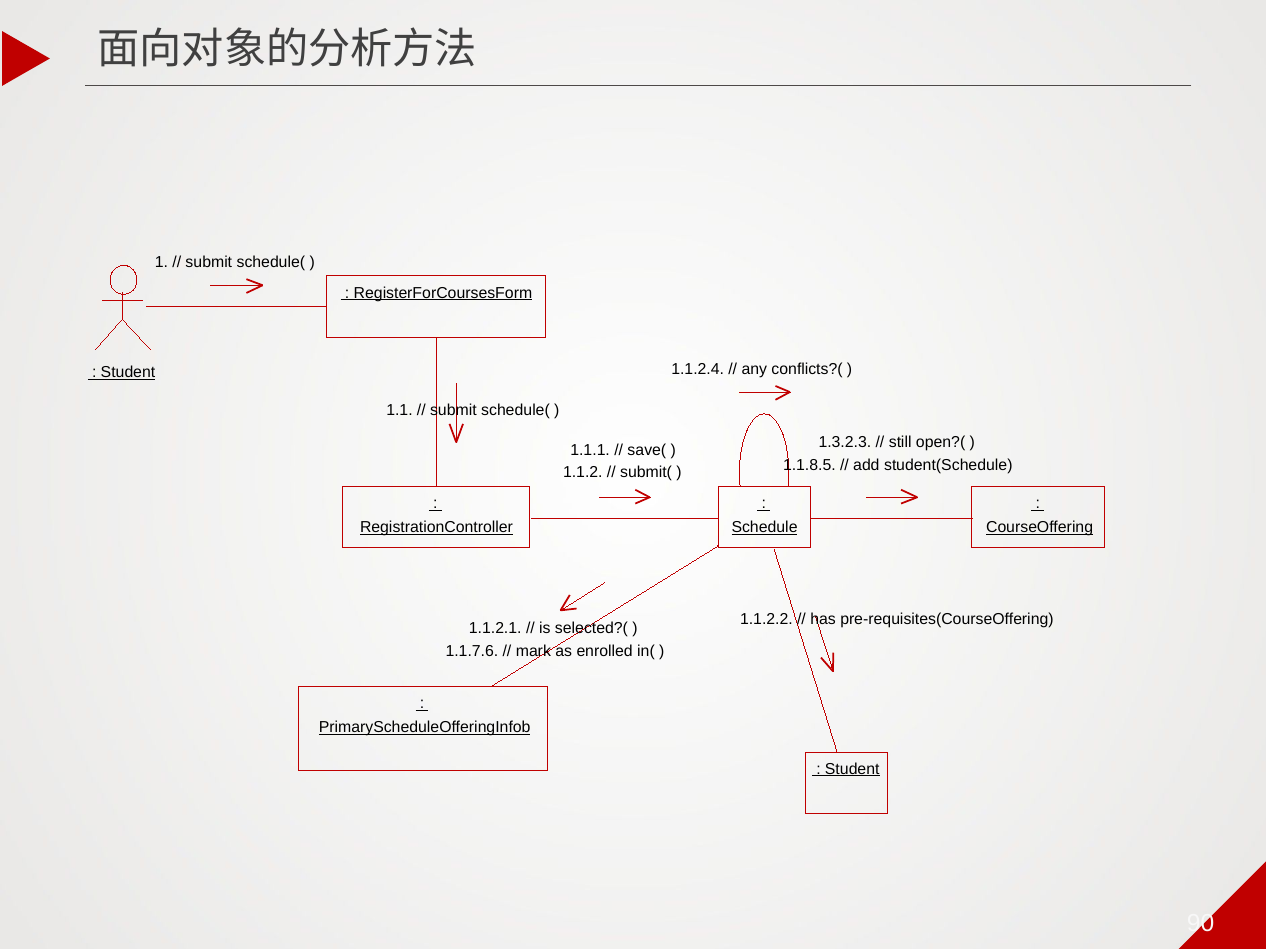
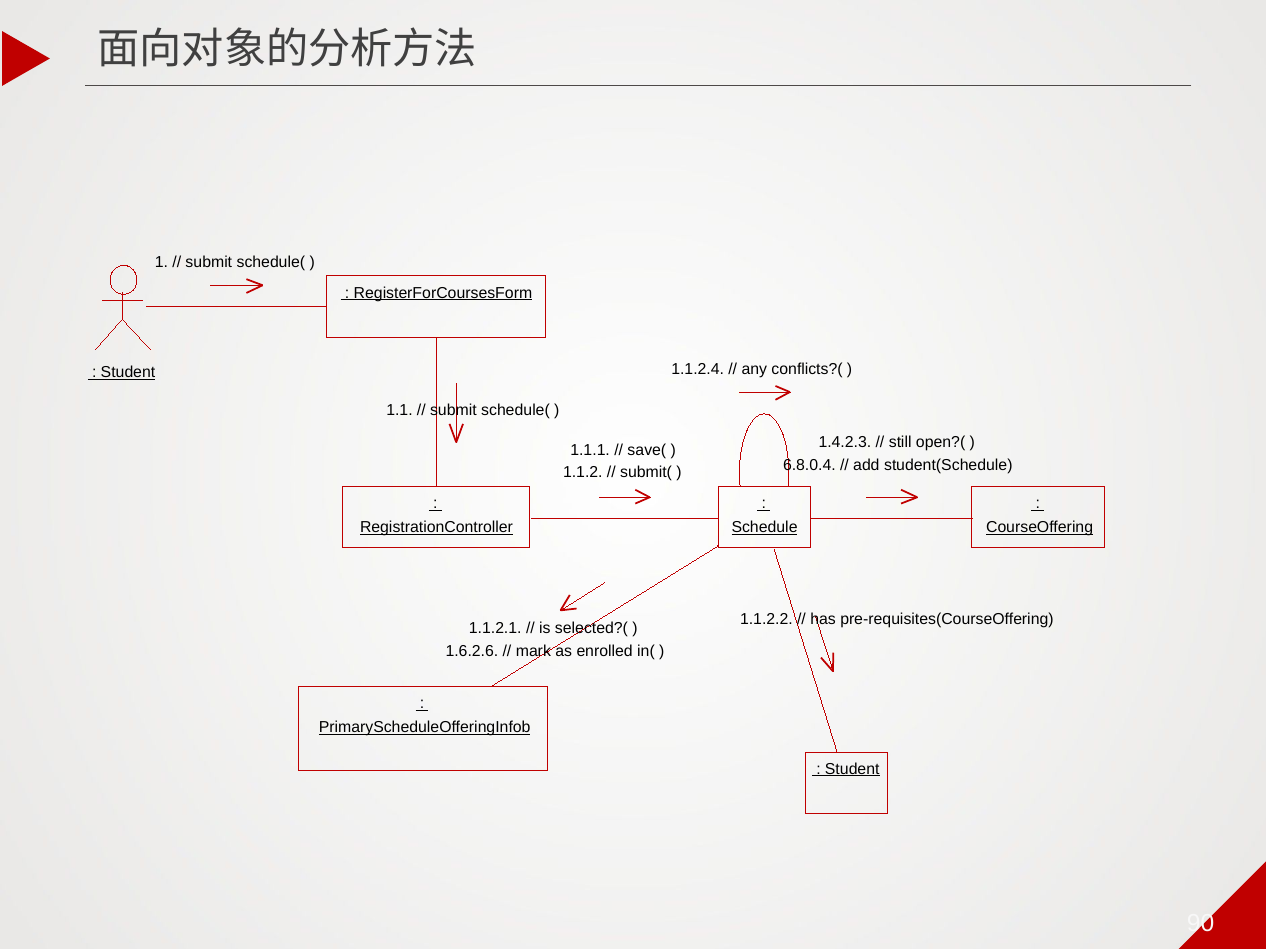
1.3.2.3: 1.3.2.3 -> 1.4.2.3 (845, 443)
1.1.8.5: 1.1.8.5 -> 6.8.0.4 (809, 465)
1.1.7.6: 1.1.7.6 -> 1.6.2.6 (472, 652)
